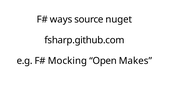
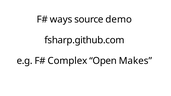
nuget: nuget -> demo (119, 19)
Mocking: Mocking -> Complex (67, 61)
